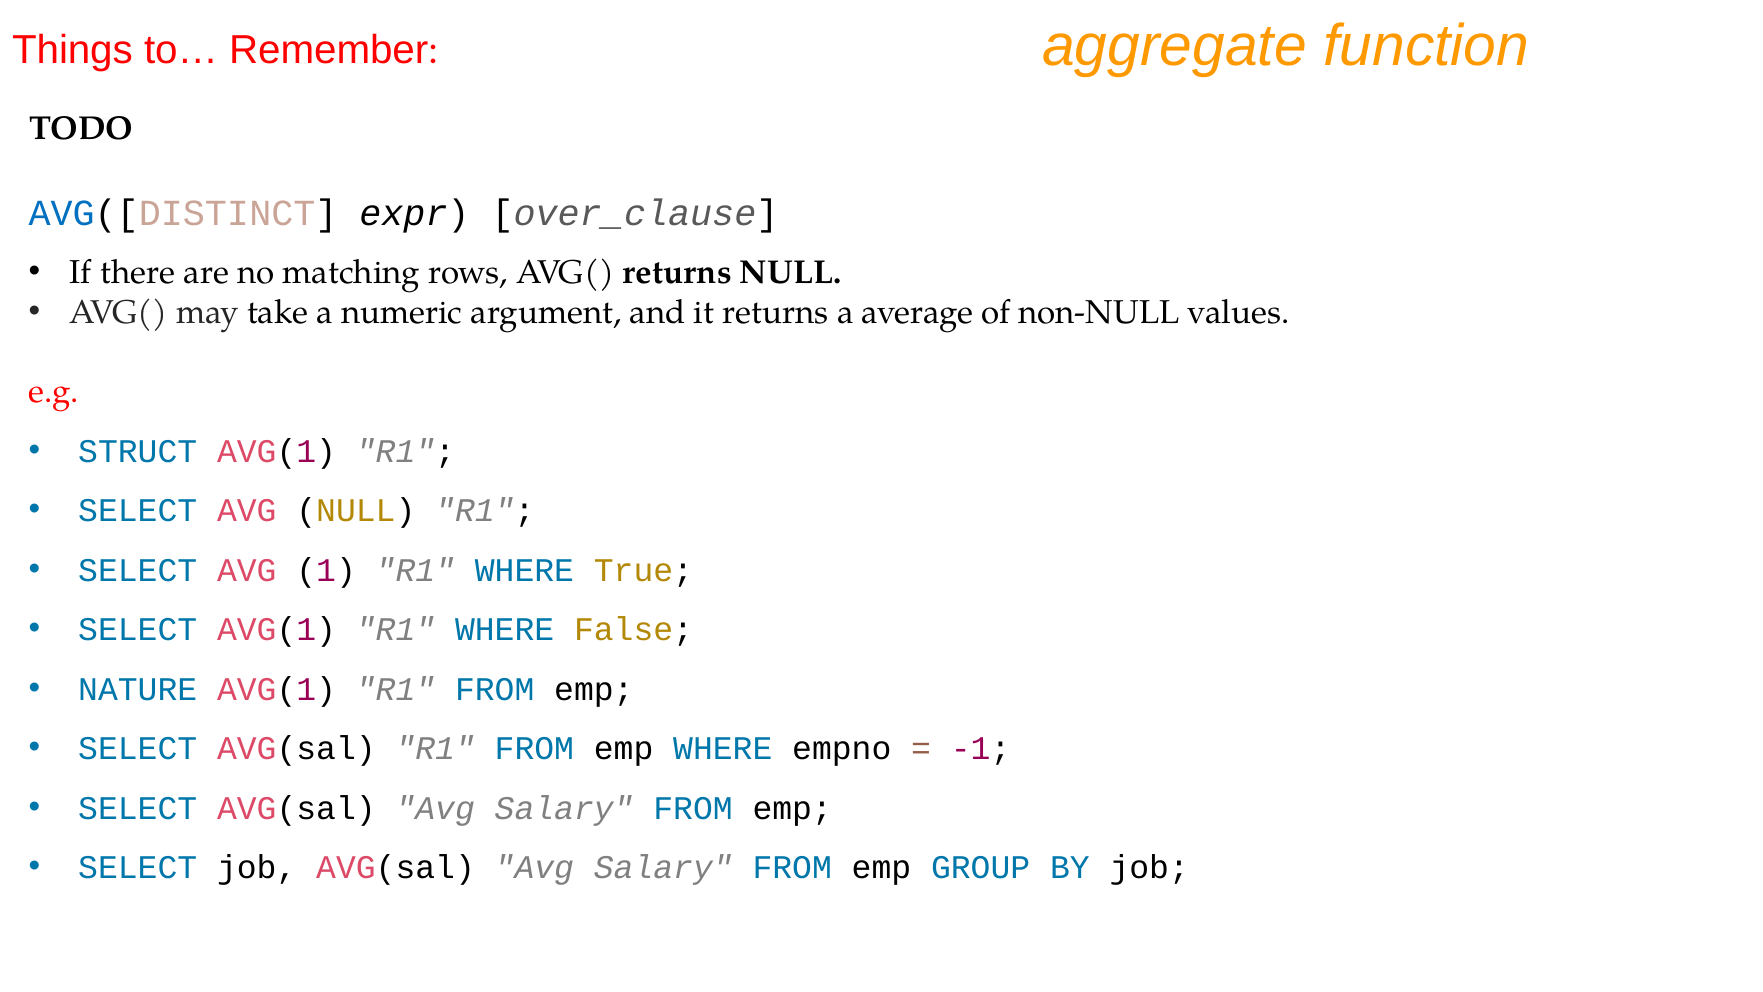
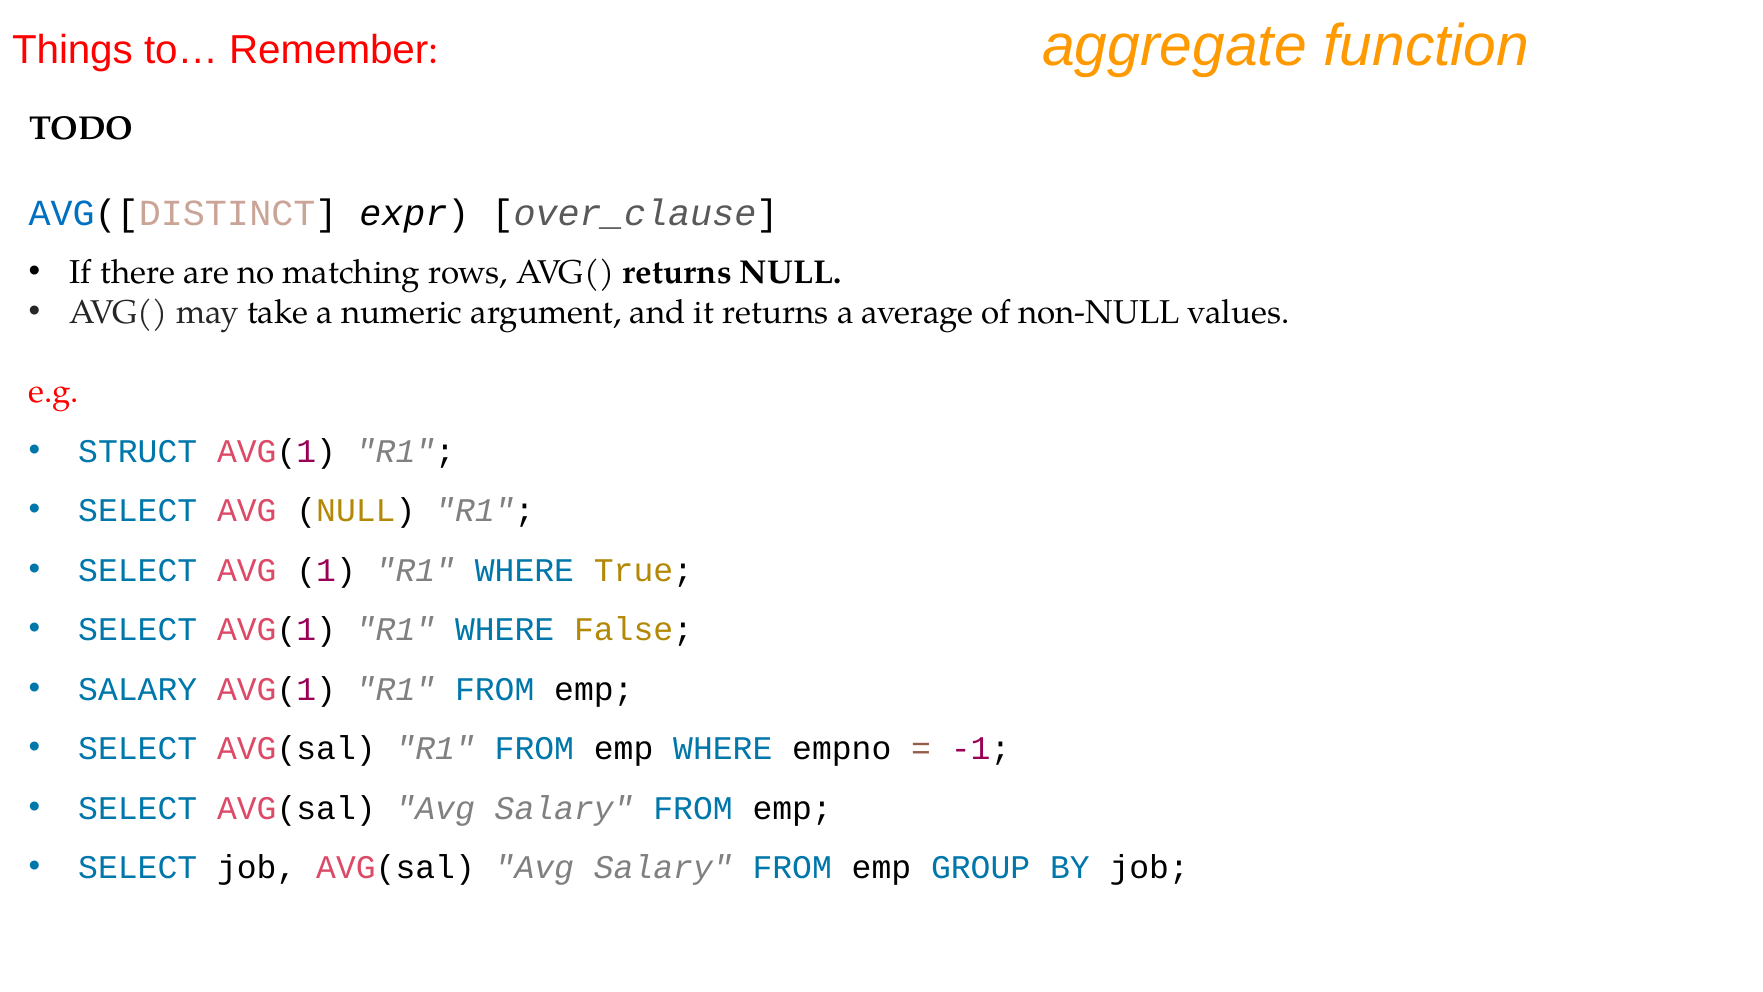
NATURE: NATURE -> SALARY (138, 689)
